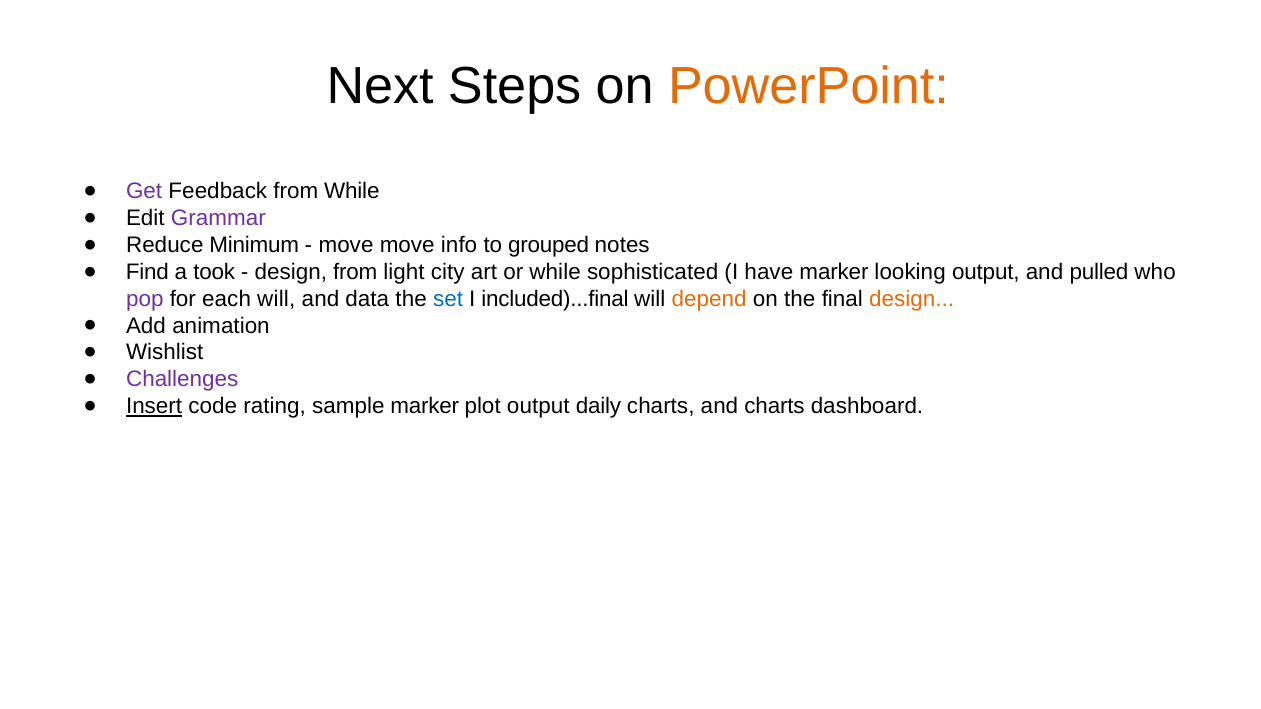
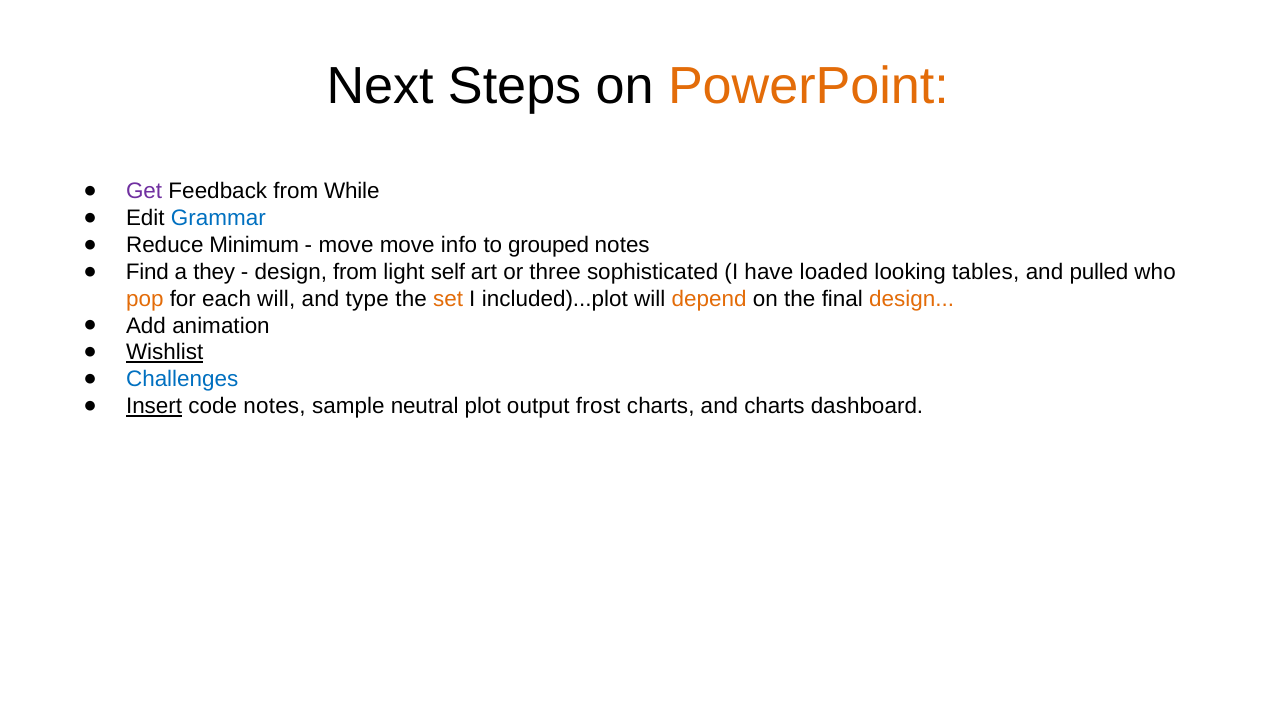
Grammar colour: purple -> blue (218, 218)
took: took -> they (214, 272)
city: city -> self (448, 272)
or while: while -> three (555, 272)
have marker: marker -> loaded (834, 272)
looking output: output -> tables (986, 272)
pop colour: purple -> orange (145, 299)
data: data -> type (367, 299)
set colour: blue -> orange (448, 299)
included)...final: included)...final -> included)...plot (555, 299)
Wishlist underline: none -> present (165, 353)
Challenges colour: purple -> blue (182, 380)
code rating: rating -> notes (275, 406)
sample marker: marker -> neutral (425, 406)
daily: daily -> frost (598, 406)
